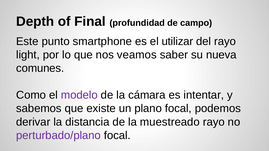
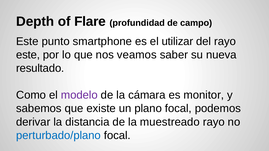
Final: Final -> Flare (90, 21)
light: light -> este (28, 55)
comunes: comunes -> resultado (40, 68)
intentar: intentar -> monitor (204, 95)
perturbado/plano colour: purple -> blue (58, 136)
